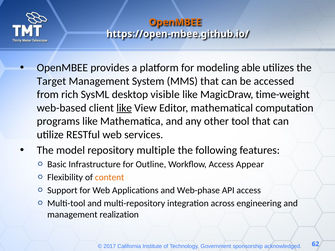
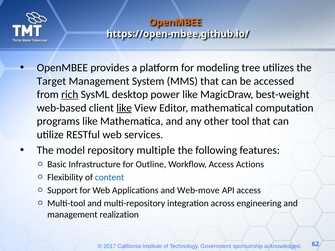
able: able -> tree (251, 68)
rich underline: none -> present (70, 95)
visible: visible -> power (165, 95)
time-weight: time-weight -> best-weight (283, 95)
Appear: Appear -> Actions (250, 164)
content colour: orange -> blue (110, 177)
Web-phase: Web-phase -> Web-move (198, 190)
